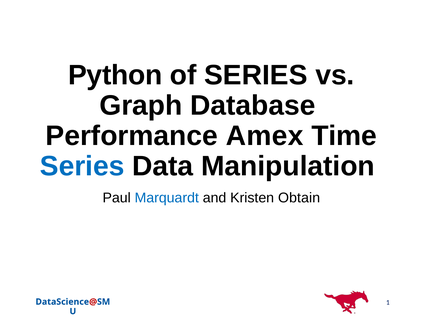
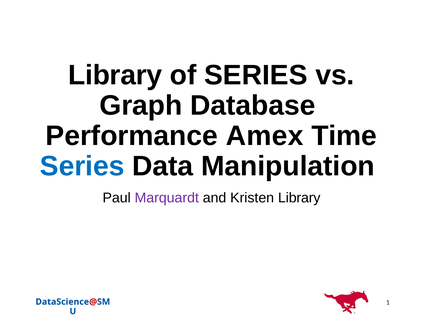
Python: Python -> Library (115, 75)
Marquardt colour: blue -> purple (167, 198)
Kristen Obtain: Obtain -> Library (299, 198)
